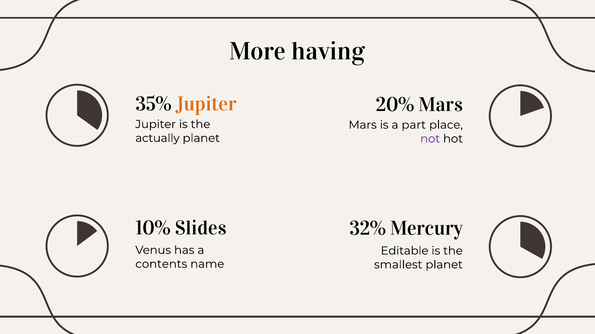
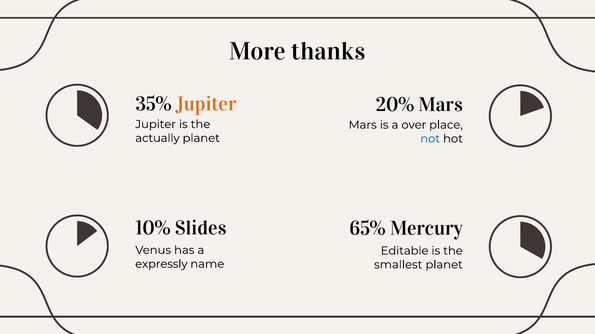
having: having -> thanks (328, 52)
part: part -> over (414, 125)
not colour: purple -> blue (430, 139)
32%: 32% -> 65% (367, 229)
contents: contents -> expressly (161, 265)
